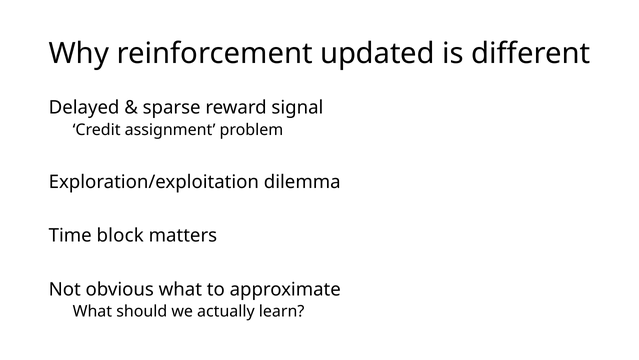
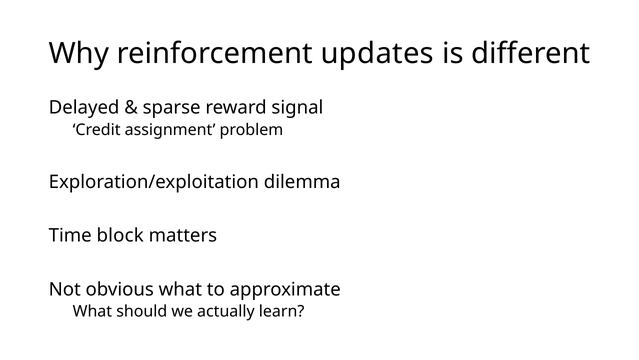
updated: updated -> updates (377, 54)
